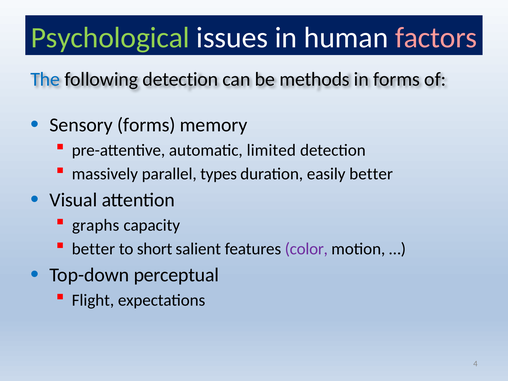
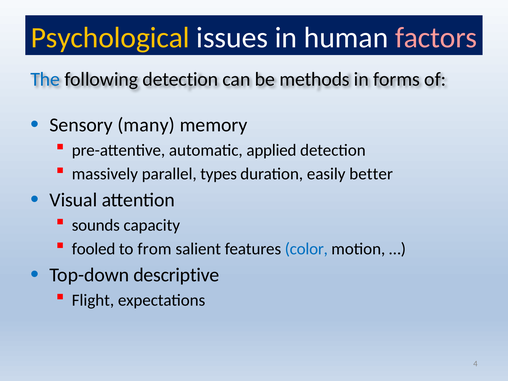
Psychological colour: light green -> yellow (110, 38)
Sensory forms: forms -> many (146, 125)
limited: limited -> applied (271, 150)
graphs: graphs -> sounds (96, 225)
better: better -> fooled (94, 249)
short: short -> from (154, 249)
color colour: purple -> blue (306, 249)
perceptual: perceptual -> descriptive (176, 275)
